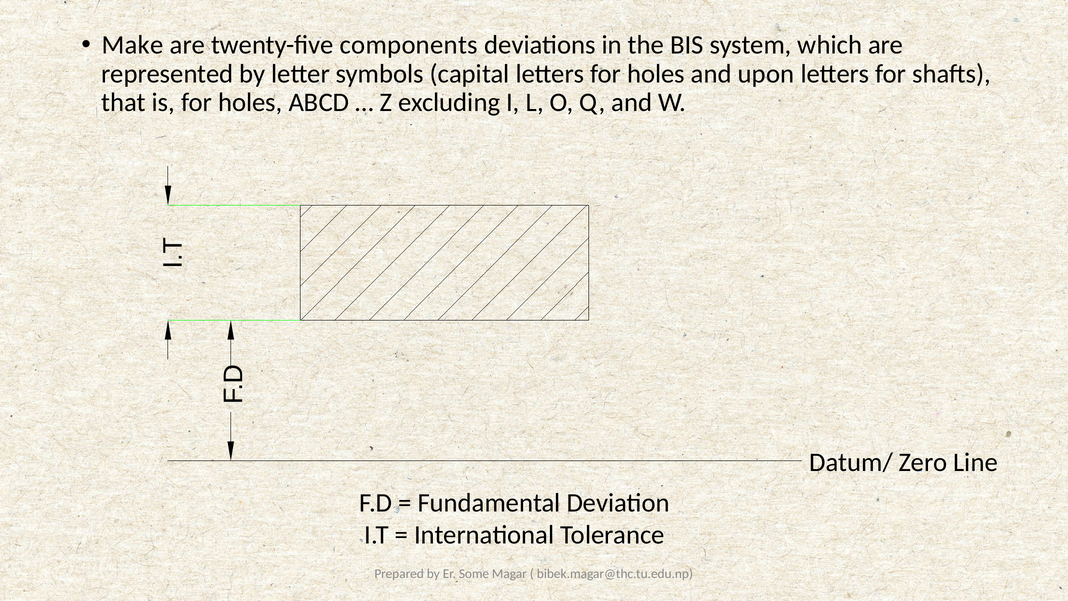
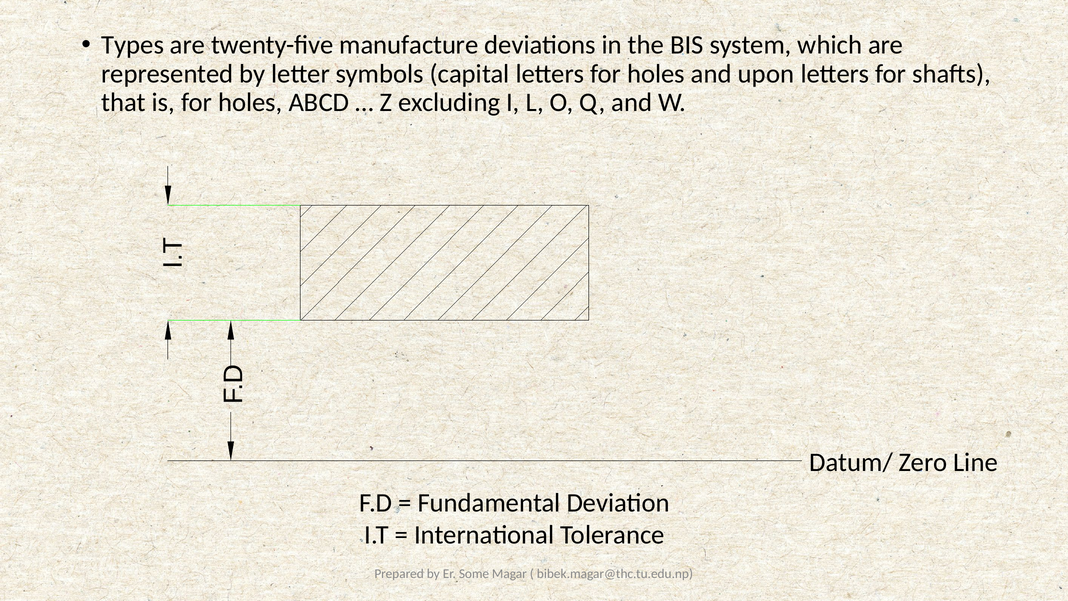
Make: Make -> Types (133, 45)
components: components -> manufacture (409, 45)
